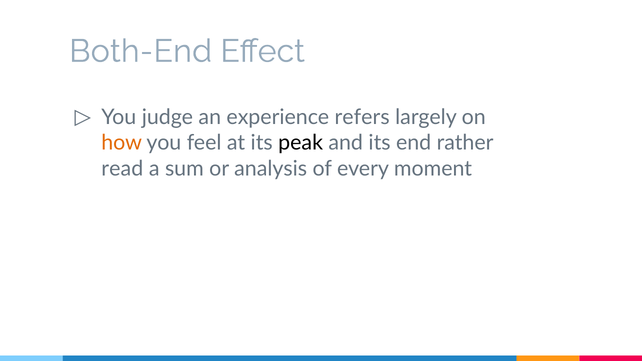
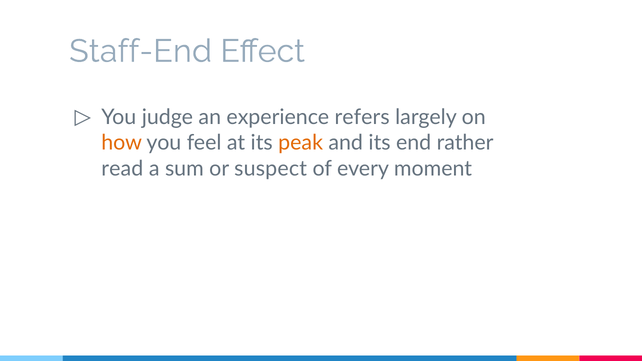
Both-End: Both-End -> Staff-End (141, 51)
peak colour: black -> orange (301, 143)
analysis: analysis -> suspect (271, 169)
